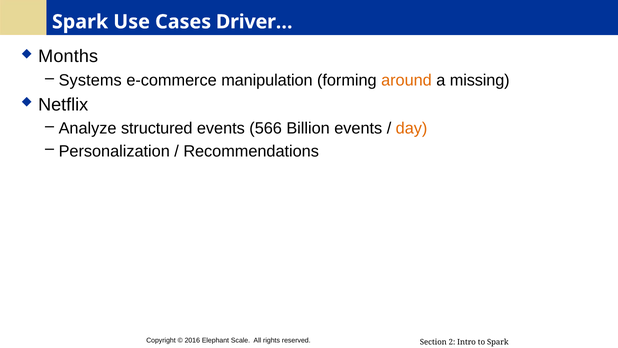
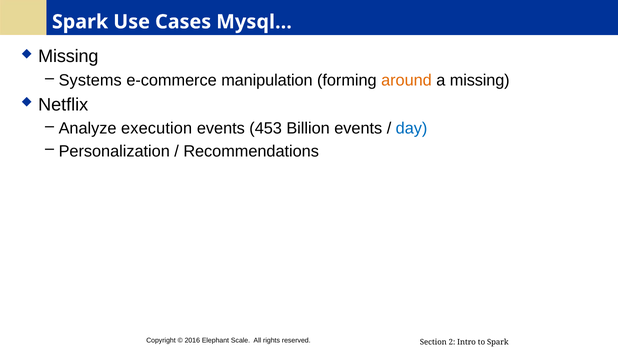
Driver…: Driver… -> Mysql… (254, 22)
Months: Months -> Missing (68, 56)
structured: structured -> execution (157, 128)
566: 566 -> 453 (266, 128)
day colour: orange -> blue (412, 128)
